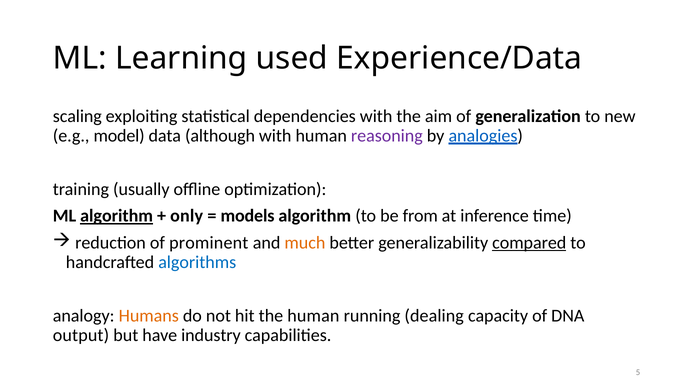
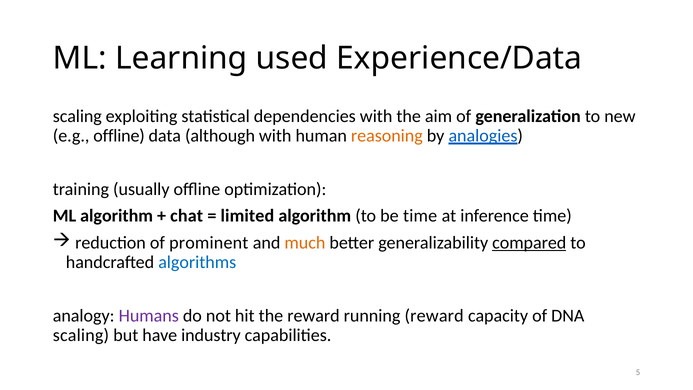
e.g model: model -> offline (119, 136)
reasoning colour: purple -> orange (387, 136)
algorithm underline: present -> none (117, 216)
only: only -> chat (187, 216)
models: models -> limited (247, 216)
be from: from -> time (420, 216)
Humans colour: orange -> purple (149, 316)
the human: human -> reward (313, 316)
running dealing: dealing -> reward (434, 316)
output: output -> scaling (81, 335)
